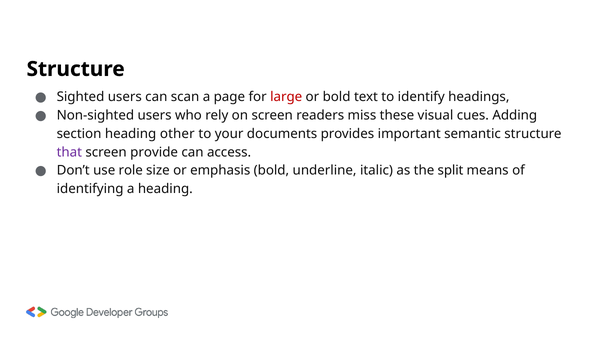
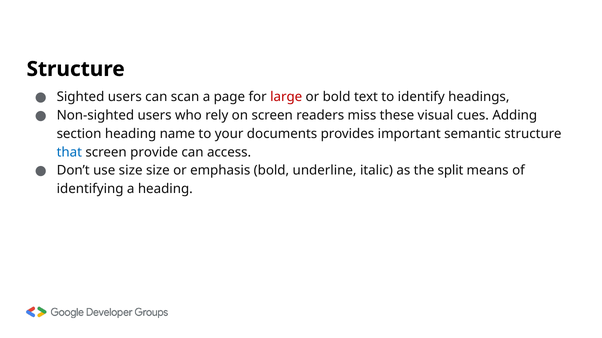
other: other -> name (177, 134)
that colour: purple -> blue (69, 152)
use role: role -> size (131, 171)
